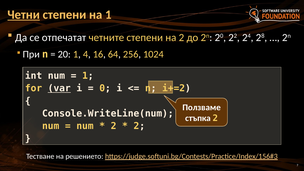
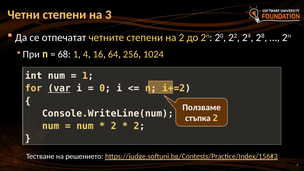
Четни underline: present -> none (24, 15)
на 1: 1 -> 3 (108, 15)
20: 20 -> 68 (64, 54)
